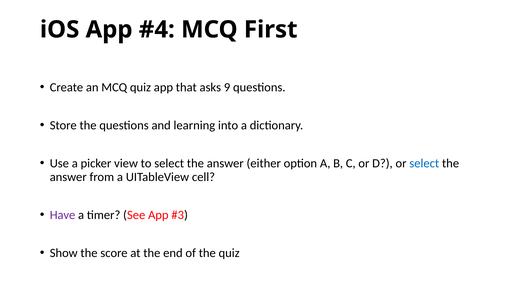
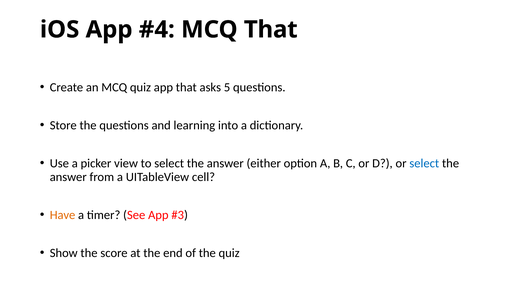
MCQ First: First -> That (271, 30)
9: 9 -> 5 (227, 87)
Have colour: purple -> orange (63, 215)
